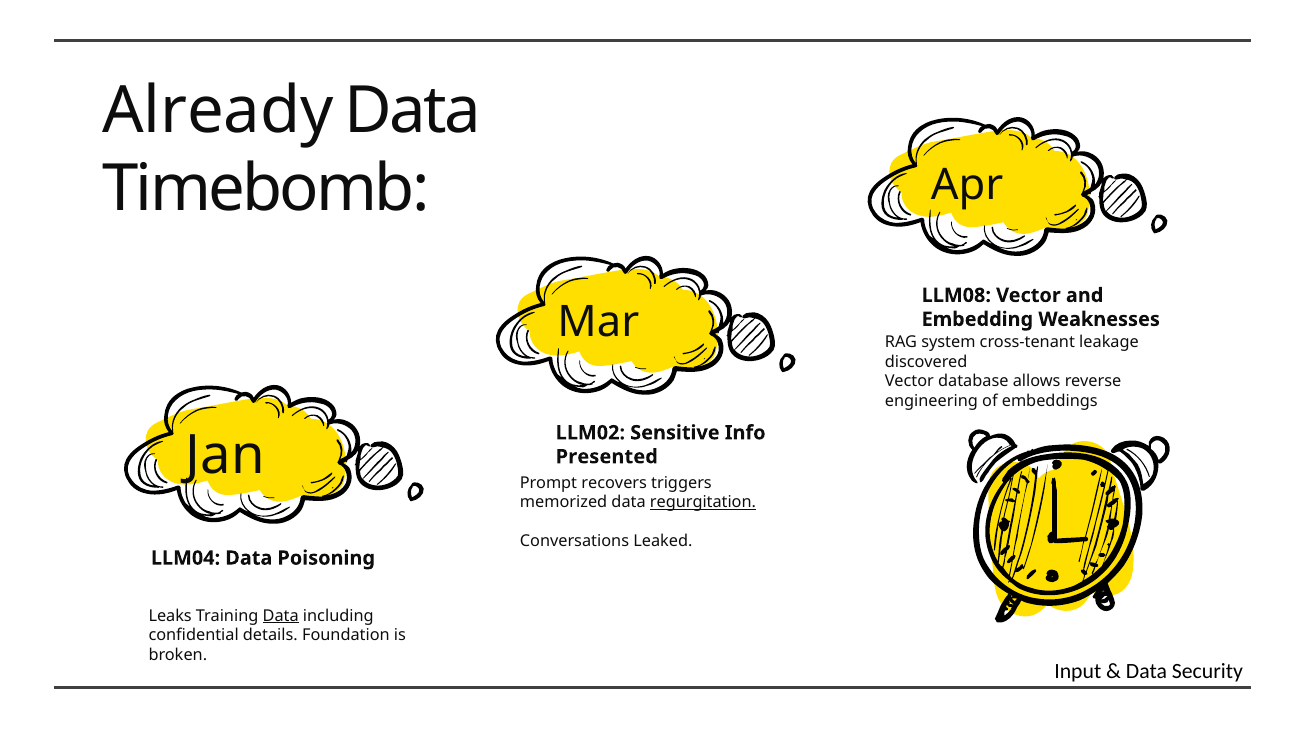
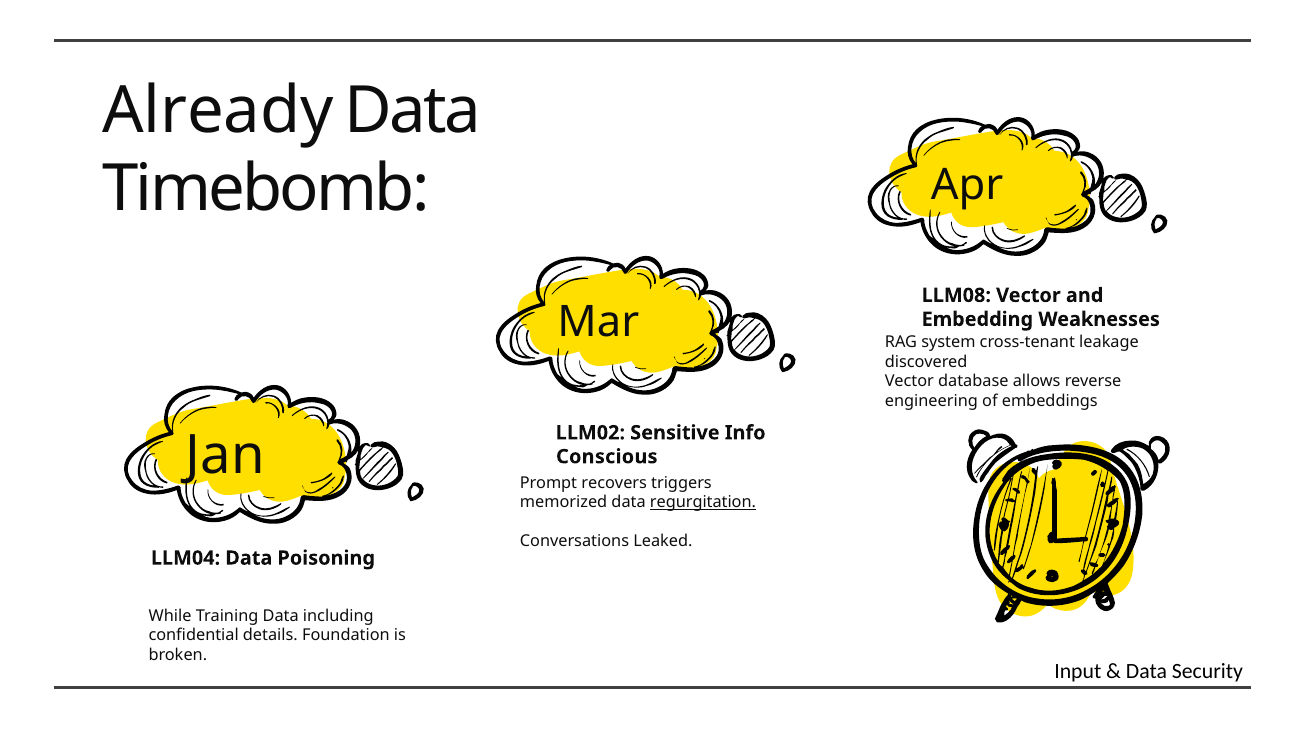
Presented: Presented -> Conscious (607, 457)
Leaks: Leaks -> While (170, 616)
Data underline: present -> none (281, 616)
